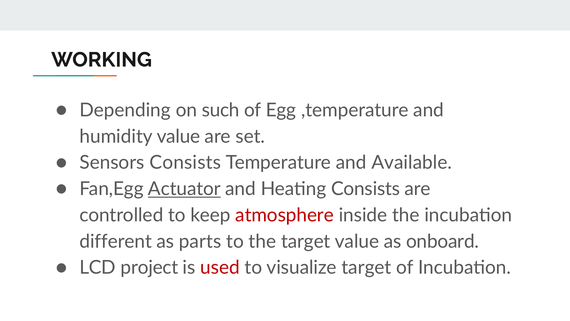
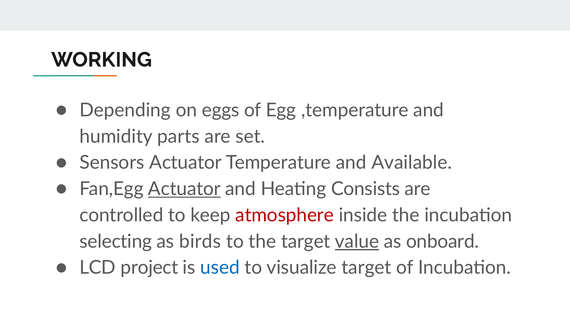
such: such -> eggs (221, 110)
humidity value: value -> parts (178, 136)
Sensors Consists: Consists -> Actuator (185, 163)
different: different -> selecting (116, 241)
parts: parts -> birds (200, 241)
value underline: none -> present (357, 241)
used colour: red -> blue (220, 267)
